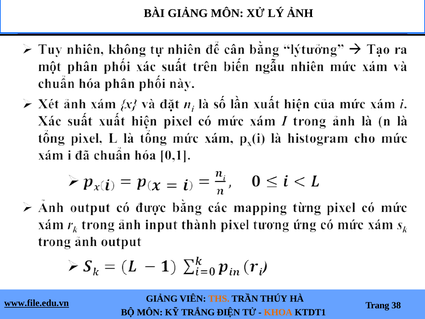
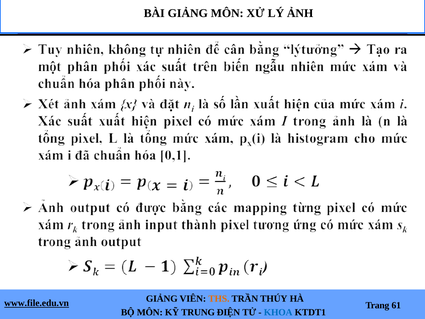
38: 38 -> 61 (396, 305)
TRẮNG: TRẮNG -> TRUNG (198, 312)
KHOA colour: orange -> blue (278, 312)
